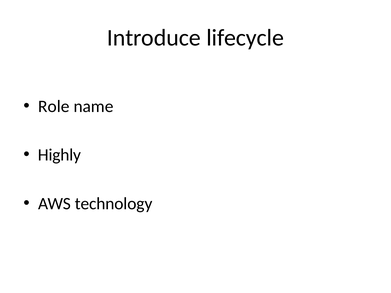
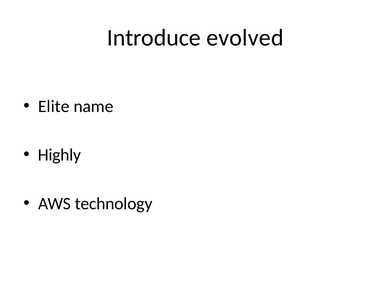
lifecycle: lifecycle -> evolved (245, 38)
Role: Role -> Elite (54, 106)
